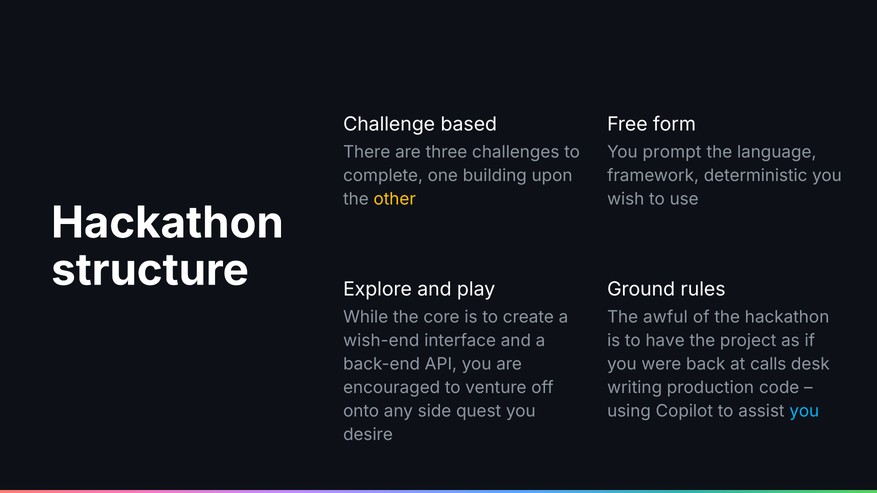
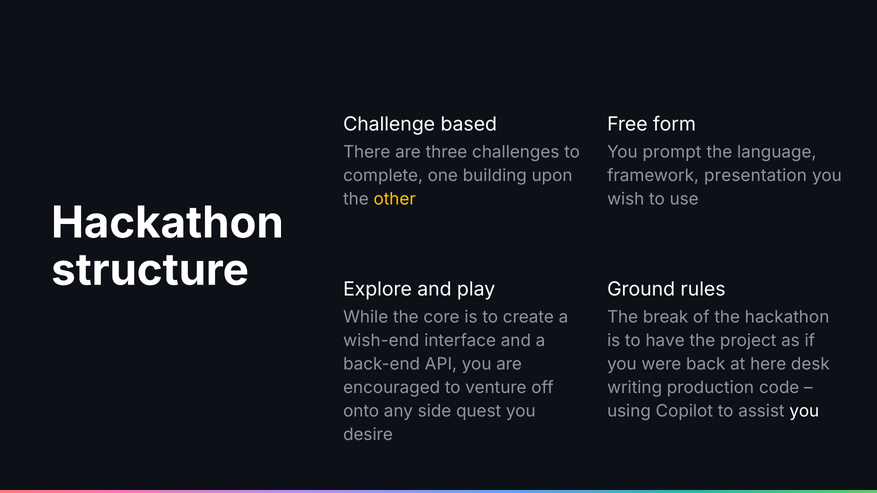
deterministic: deterministic -> presentation (756, 176)
awful: awful -> break (666, 317)
calls: calls -> here (768, 364)
you colour: light blue -> white (804, 411)
